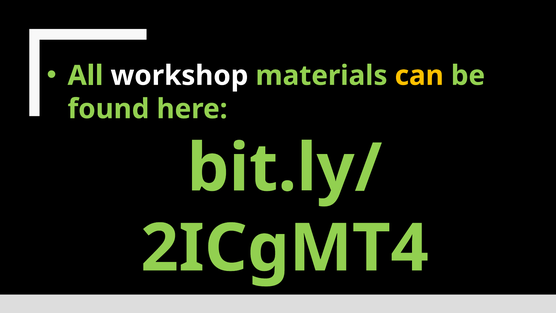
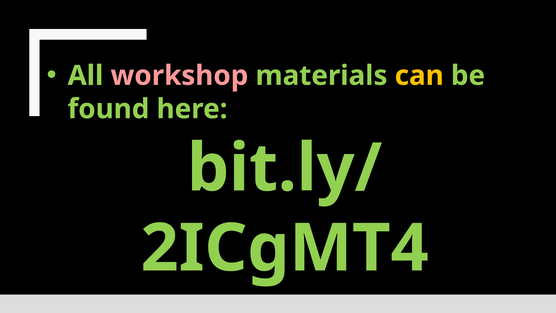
workshop colour: white -> pink (179, 76)
